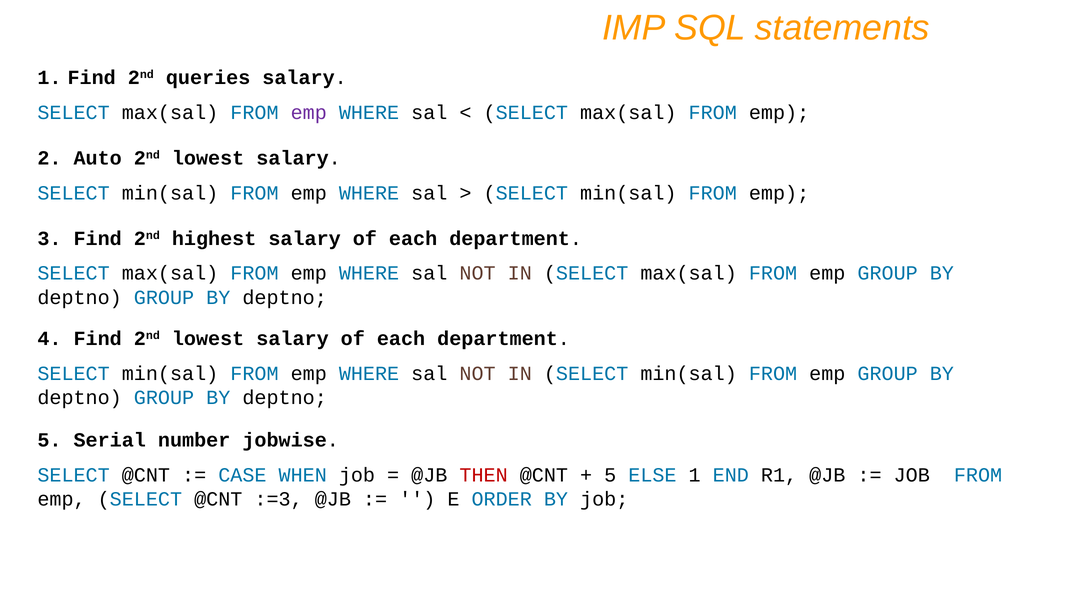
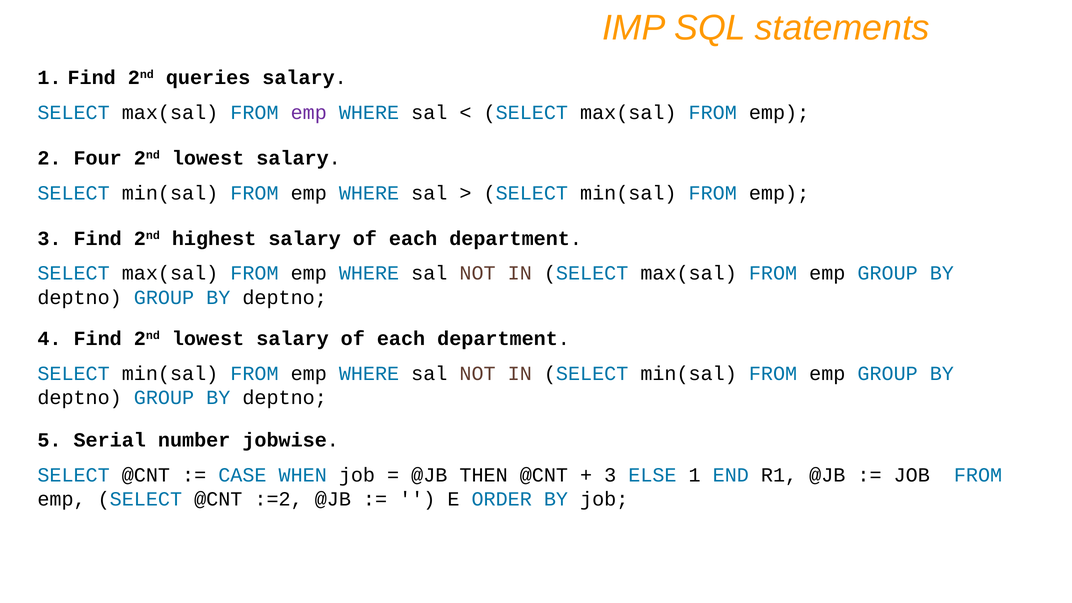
Auto: Auto -> Four (98, 158)
THEN colour: red -> black (484, 475)
5: 5 -> 3 (610, 475)
:=3: :=3 -> :=2 (279, 499)
